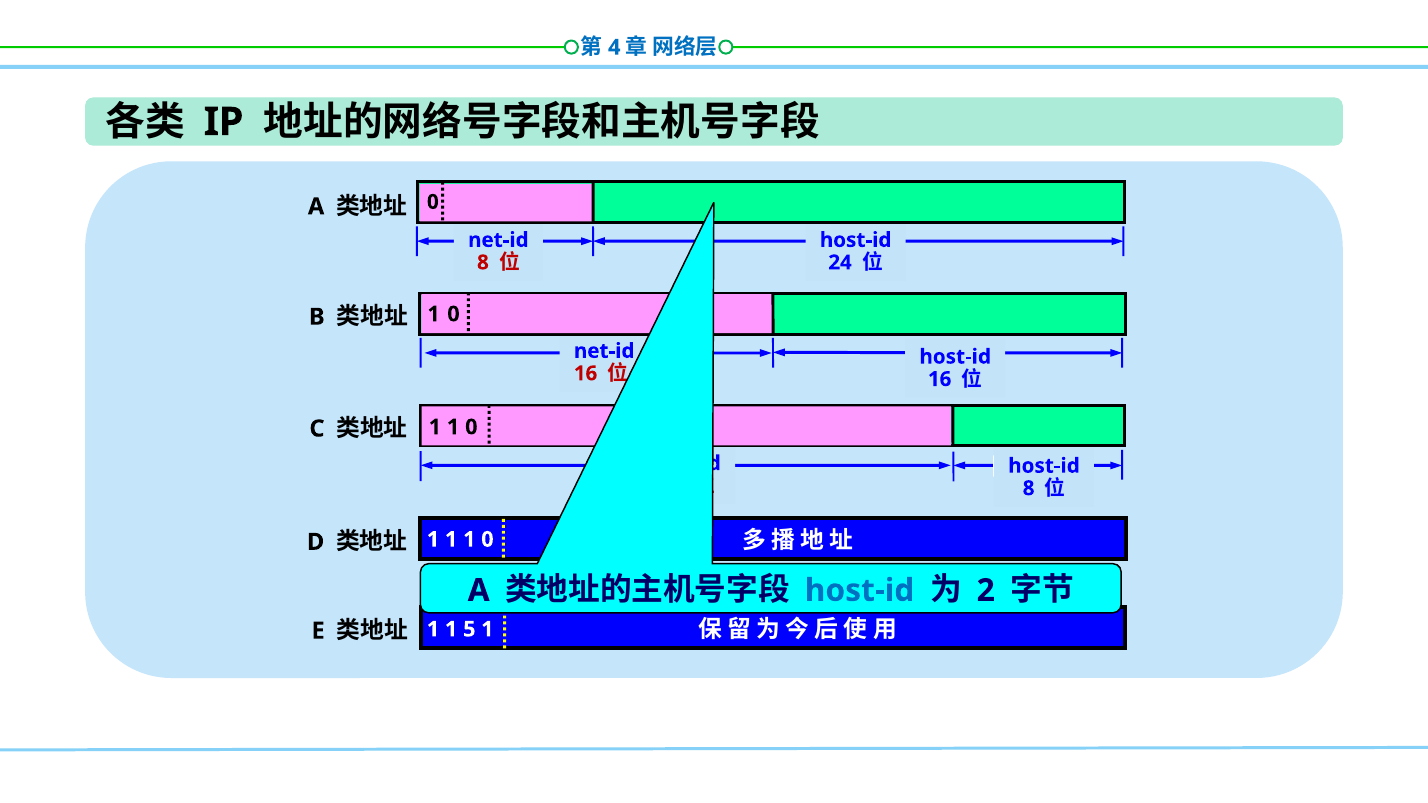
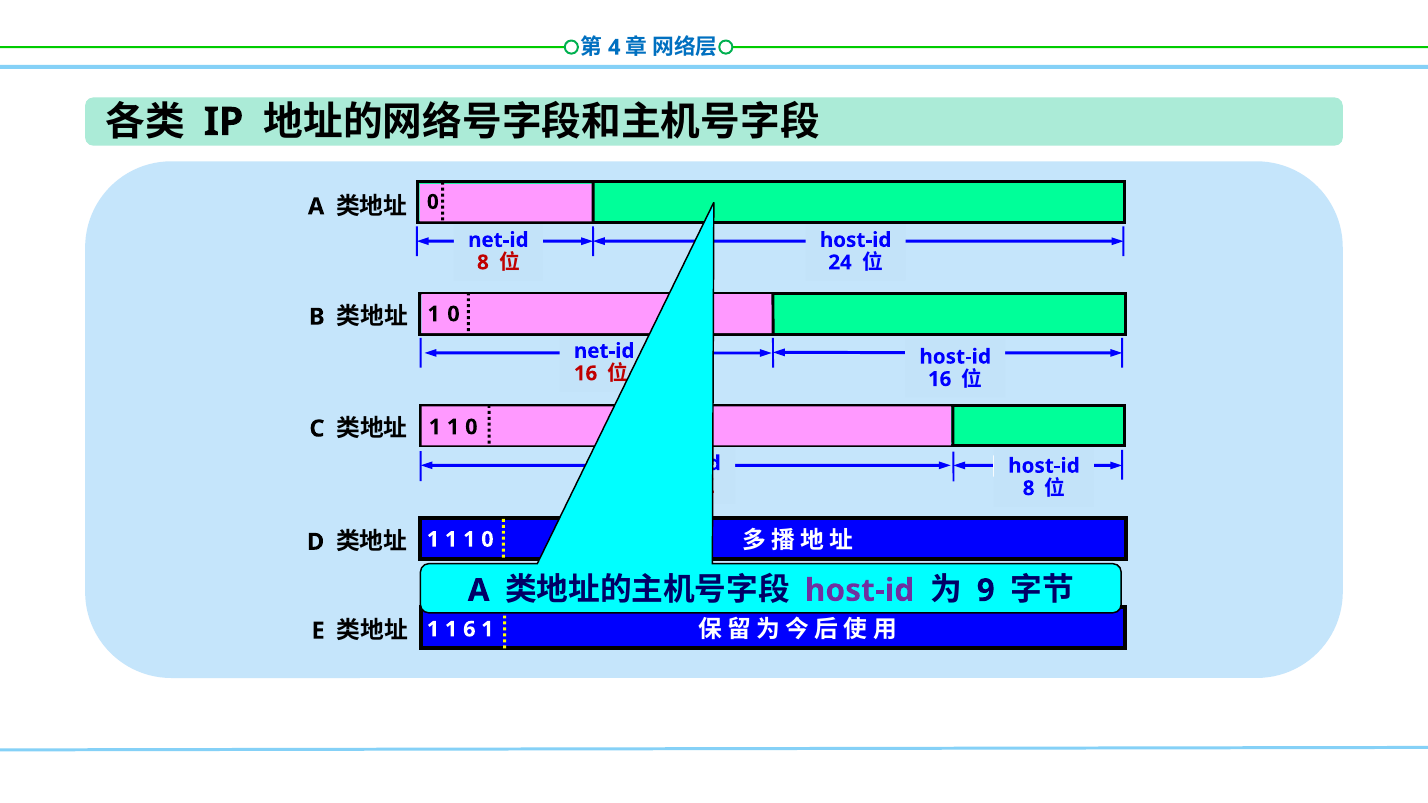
host-id colour: blue -> purple (860, 591)
2: 2 -> 9 (986, 591)
5: 5 -> 6 (469, 629)
